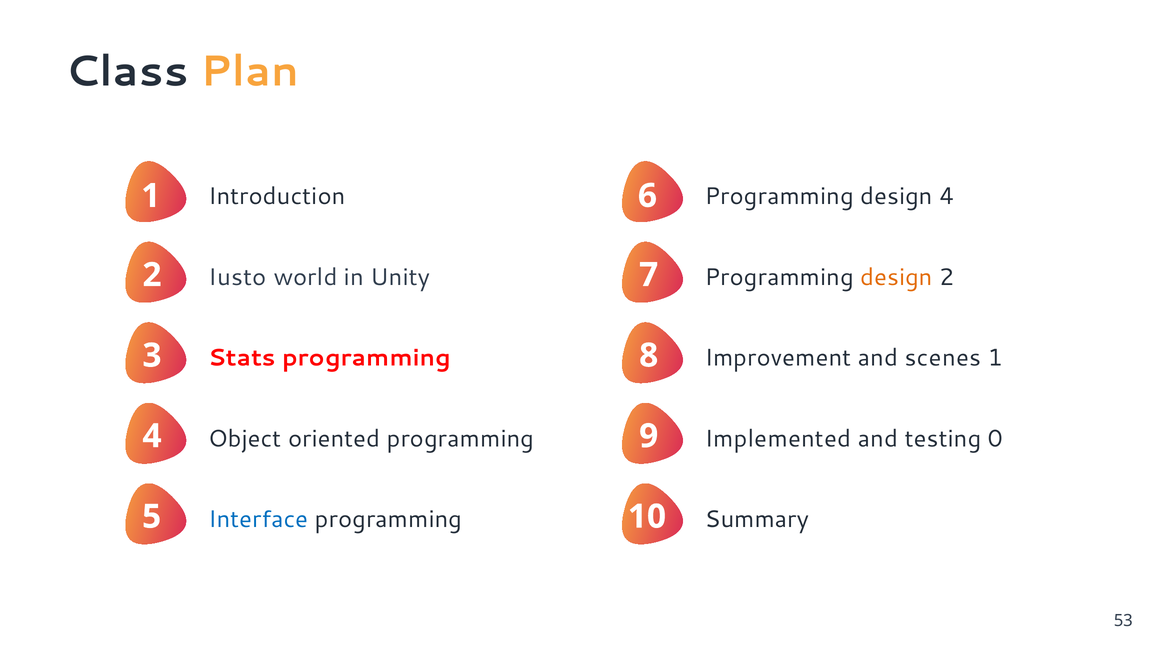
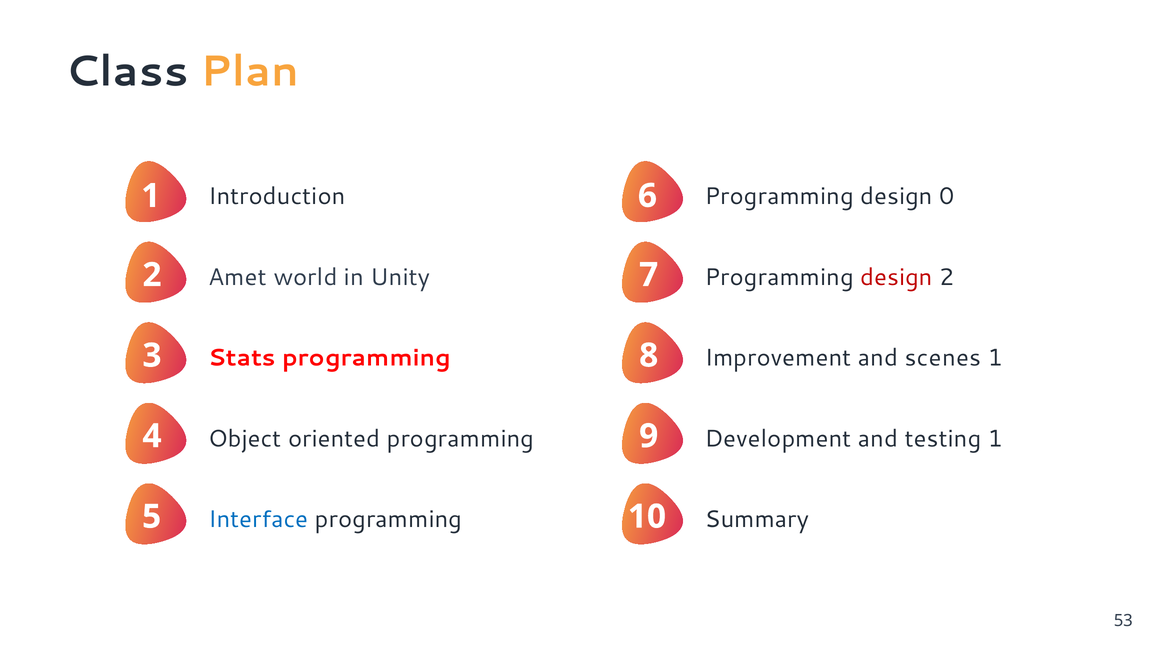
design 4: 4 -> 0 (947, 196)
Iusto: Iusto -> Amet (237, 277)
design colour: orange -> red (897, 277)
Implemented: Implemented -> Development (778, 439)
testing 0: 0 -> 1 (995, 439)
